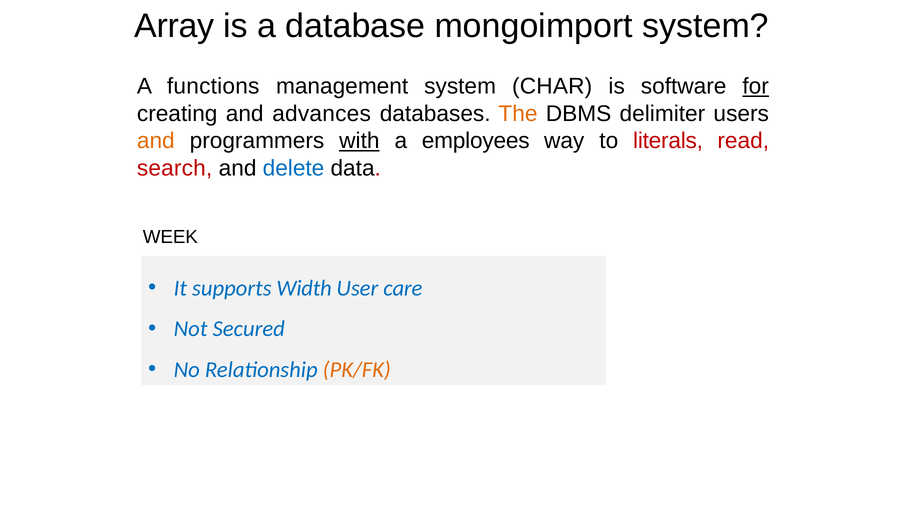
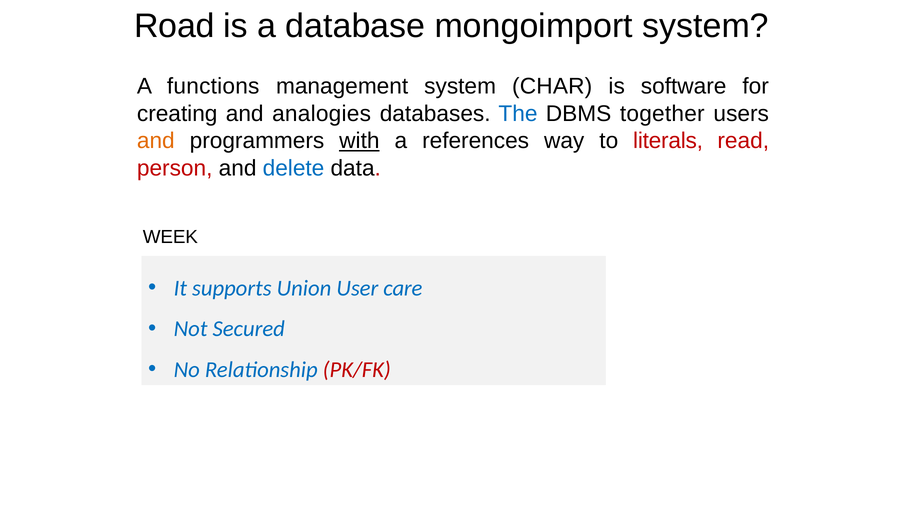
Array: Array -> Road (174, 26)
for underline: present -> none (756, 86)
advances: advances -> analogies (322, 114)
The colour: orange -> blue (518, 114)
delimiter: delimiter -> together (662, 114)
employees: employees -> references (476, 141)
search: search -> person (175, 168)
Width: Width -> Union (304, 288)
PK/FK colour: orange -> red (357, 369)
